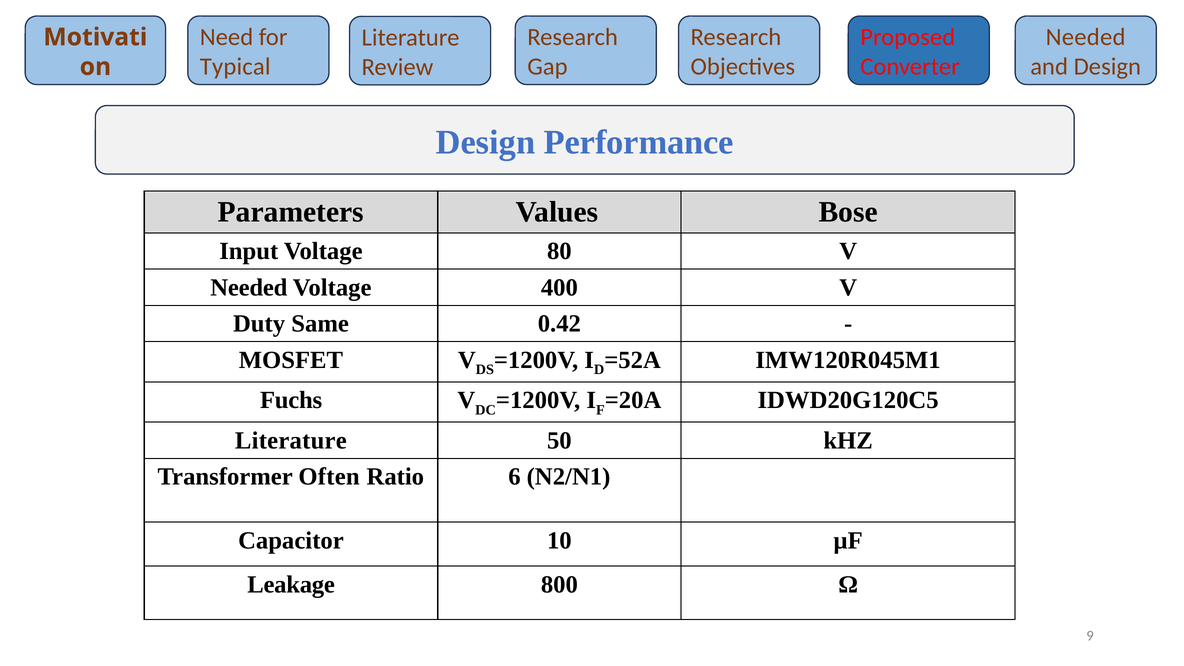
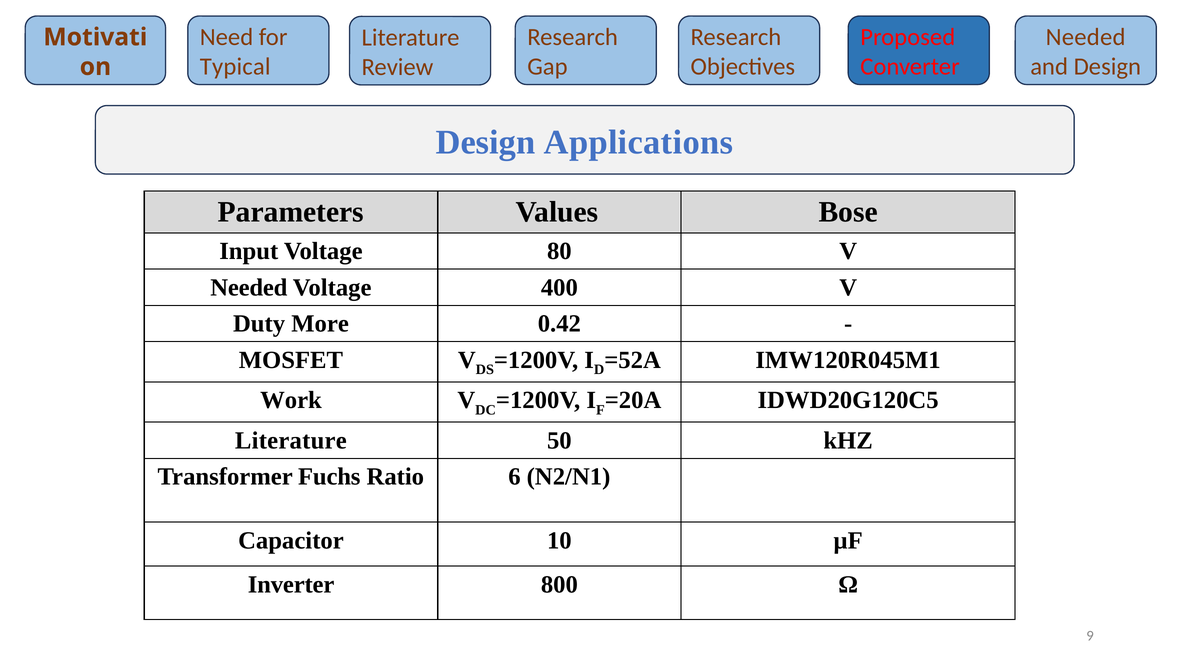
Performance: Performance -> Applications (639, 142)
Same: Same -> More (320, 324)
Fuchs: Fuchs -> Work (291, 400)
Often: Often -> Fuchs (329, 477)
Leakage: Leakage -> Inverter (291, 585)
